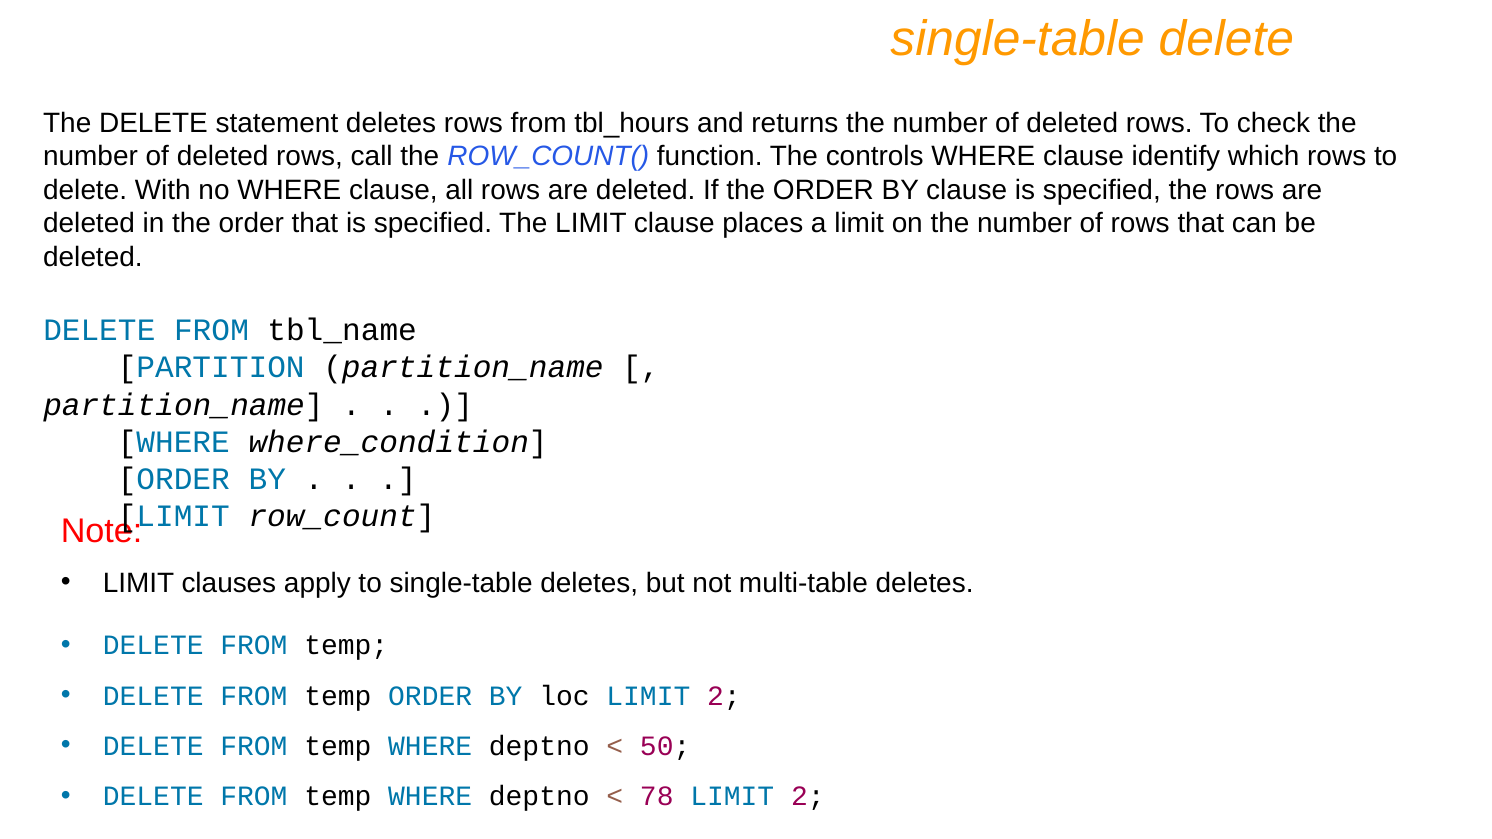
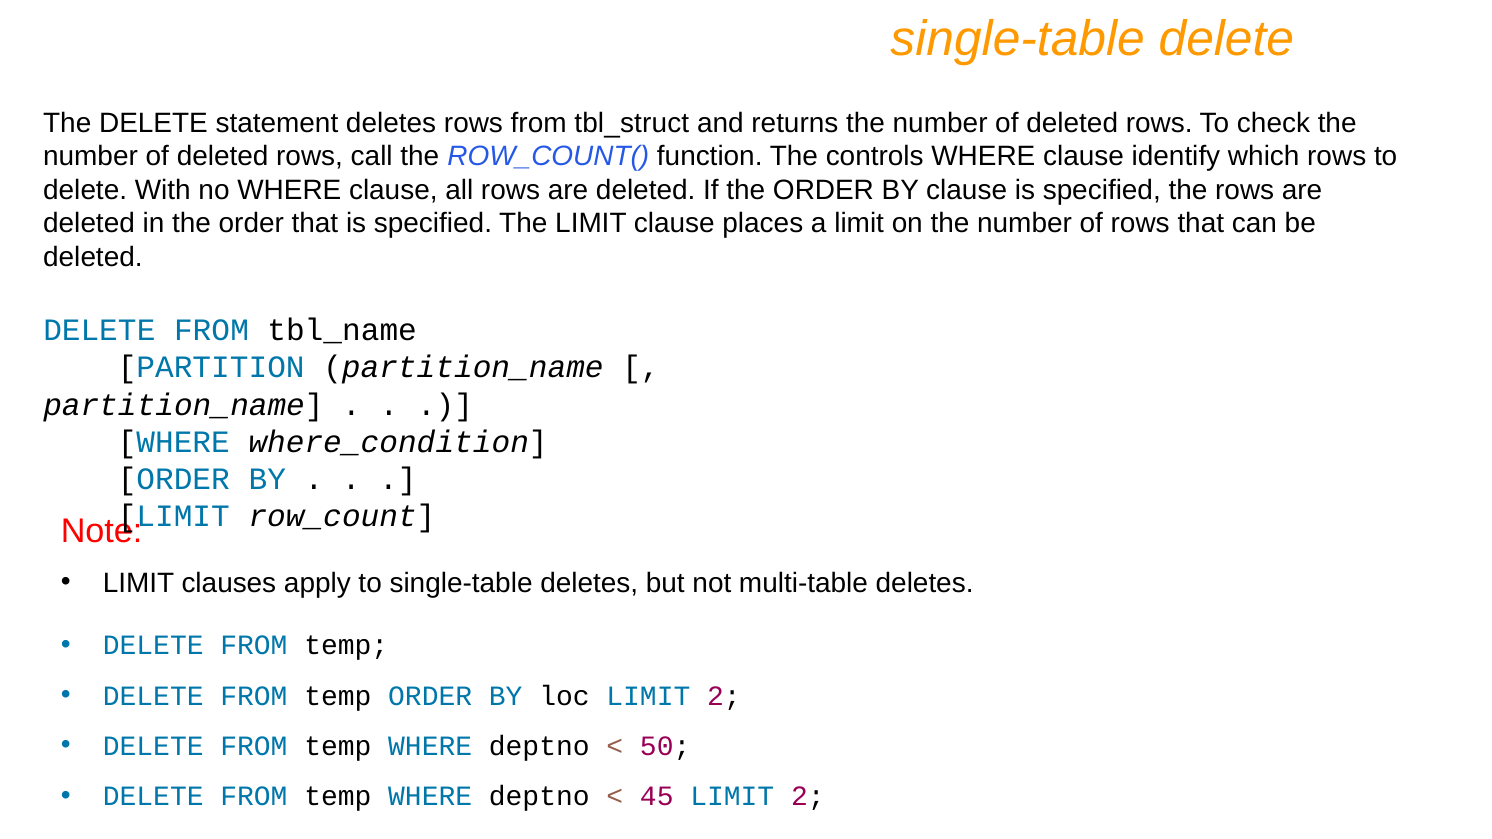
tbl_hours: tbl_hours -> tbl_struct (632, 123)
78: 78 -> 45 (657, 797)
